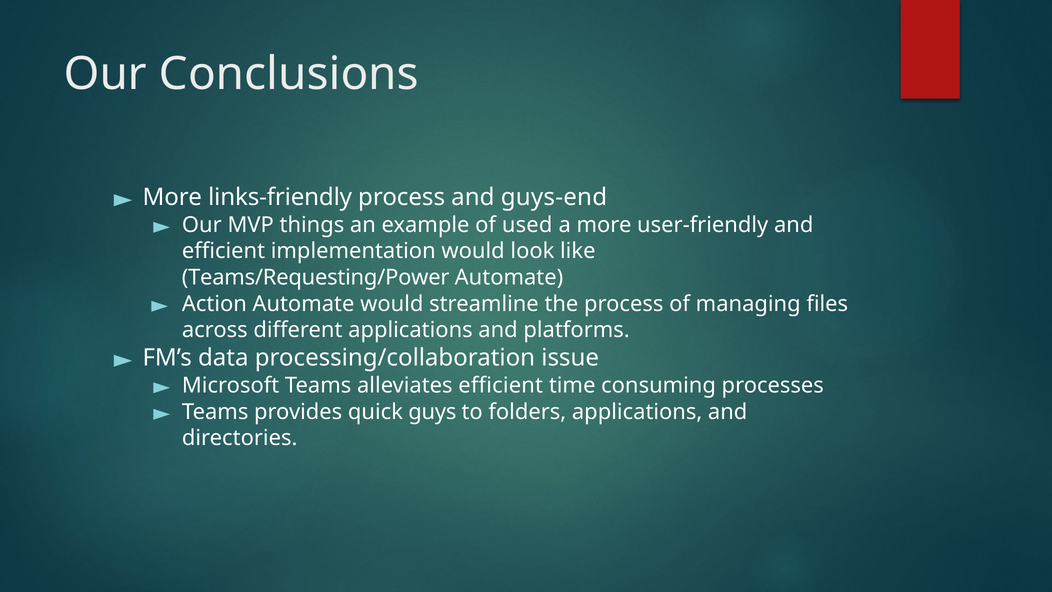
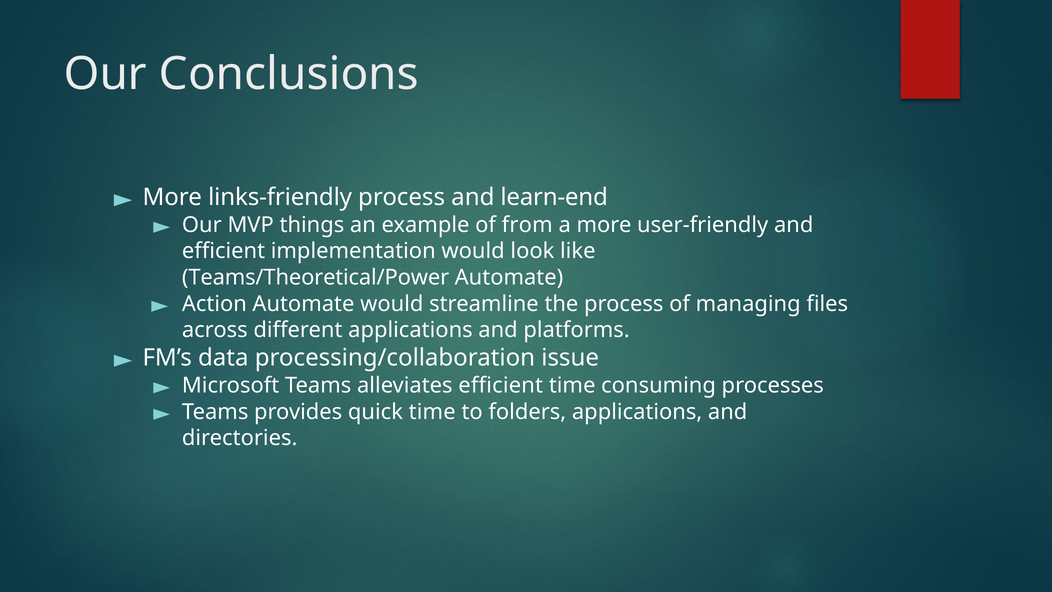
guys-end: guys-end -> learn-end (554, 197)
used: used -> from (527, 225)
Teams/Requesting/Power: Teams/Requesting/Power -> Teams/Theoretical/Power (316, 277)
quick guys: guys -> time (432, 412)
